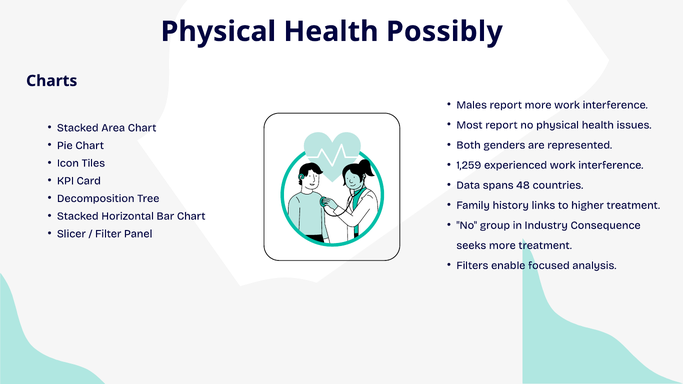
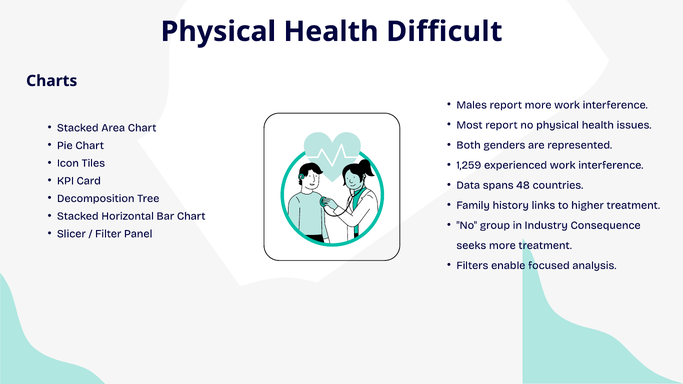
Possibly: Possibly -> Difficult (444, 32)
